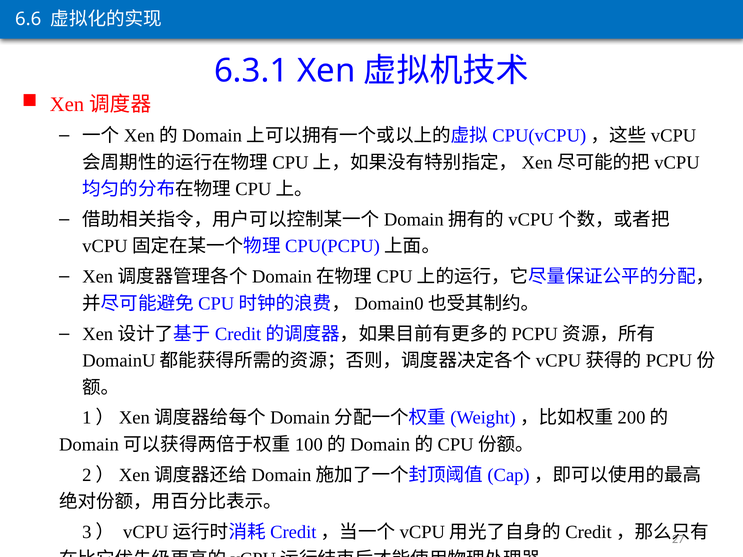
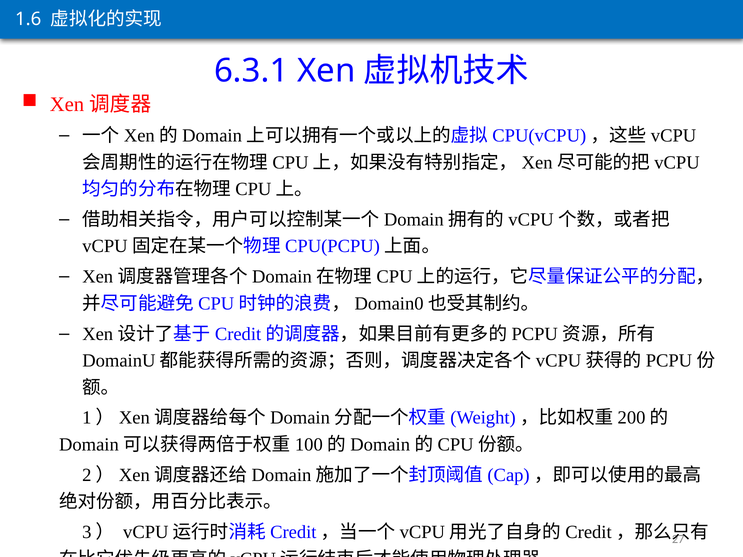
6.6: 6.6 -> 1.6 (28, 19)
